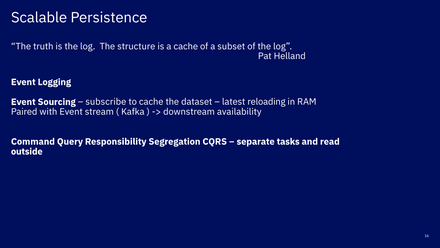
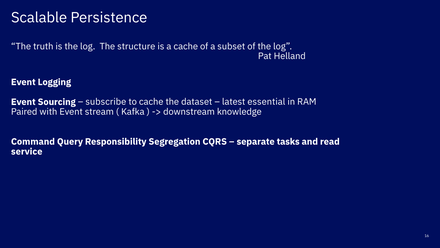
reloading: reloading -> essential (266, 102)
availability: availability -> knowledge (239, 112)
outside: outside -> service (27, 151)
